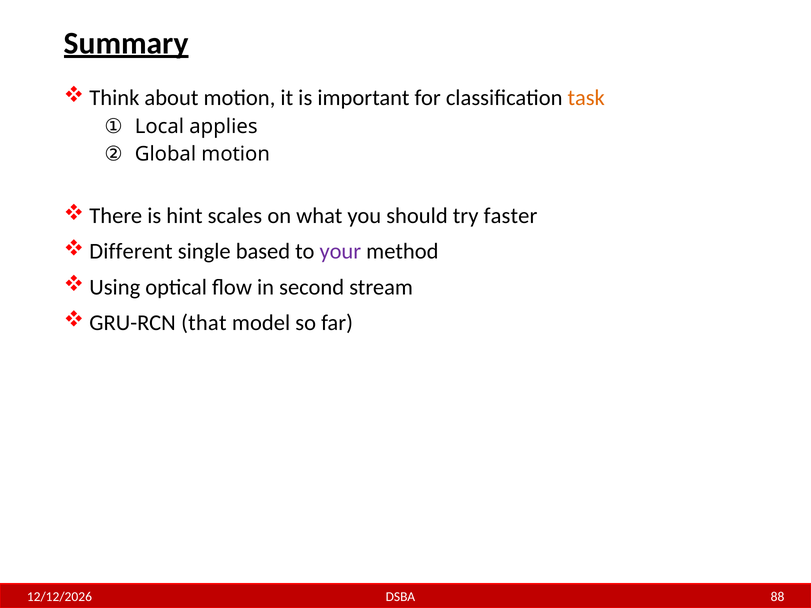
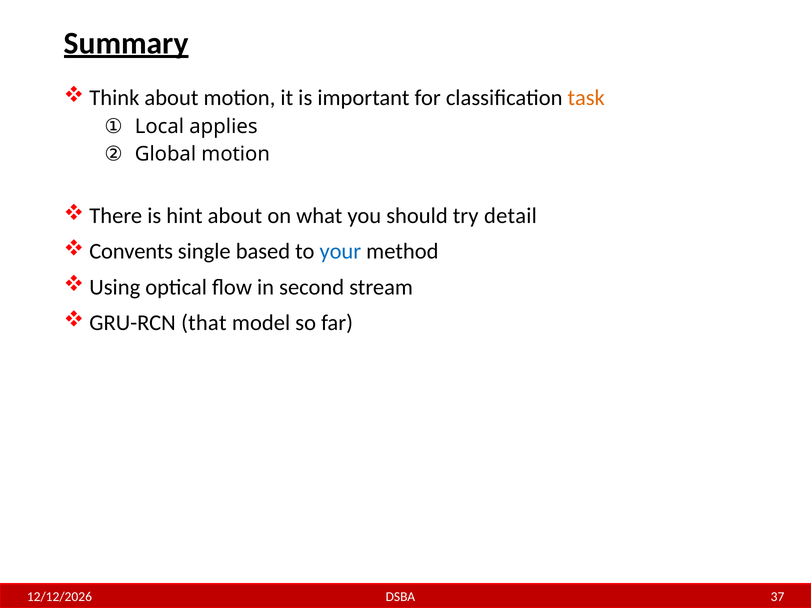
hint scales: scales -> about (235, 216)
faster: faster -> detail (510, 216)
Different: Different -> Convents (131, 252)
your colour: purple -> blue (340, 252)
88: 88 -> 37 (778, 597)
